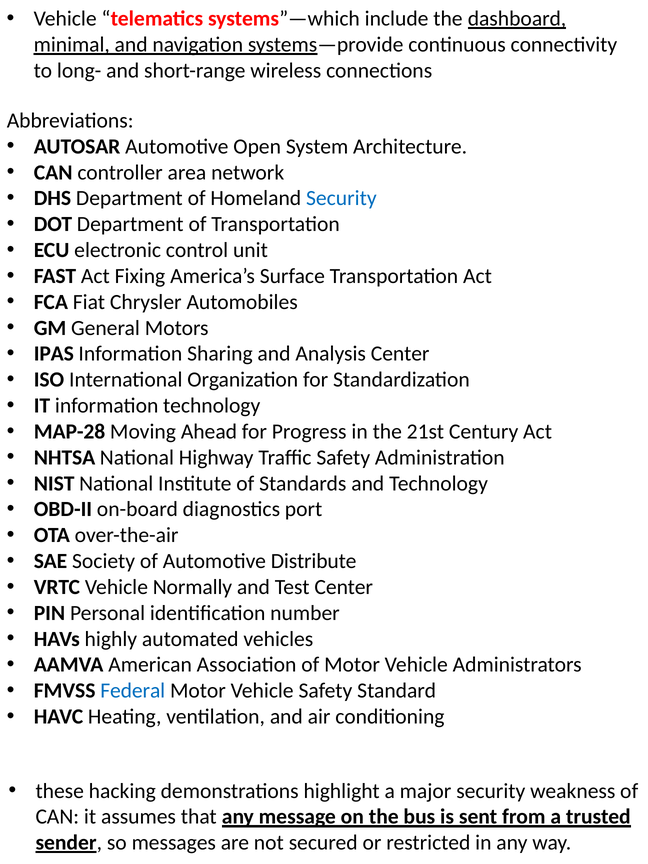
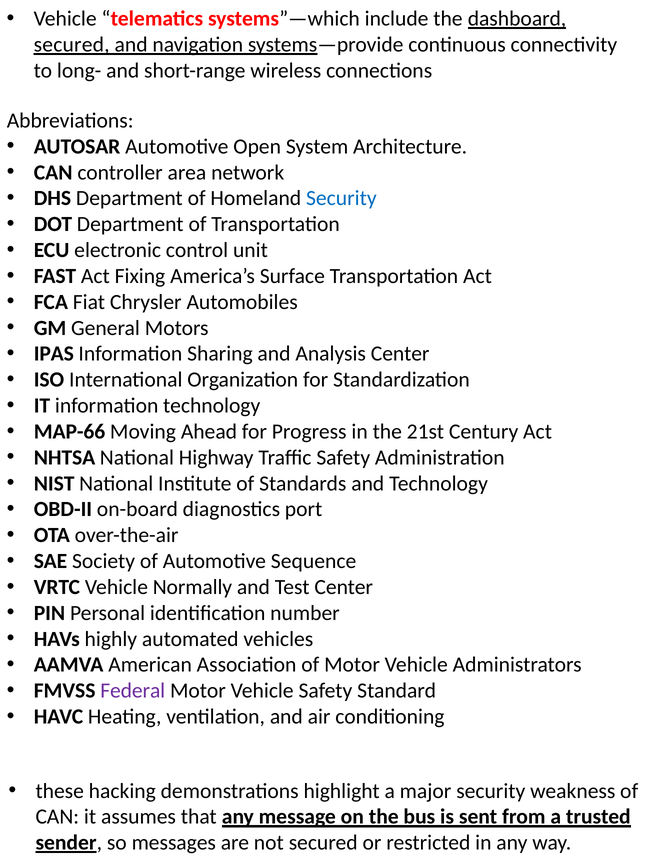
minimal: minimal -> secured (72, 45)
MAP-28: MAP-28 -> MAP-66 (70, 432)
Distribute: Distribute -> Sequence (314, 561)
Federal colour: blue -> purple (133, 691)
